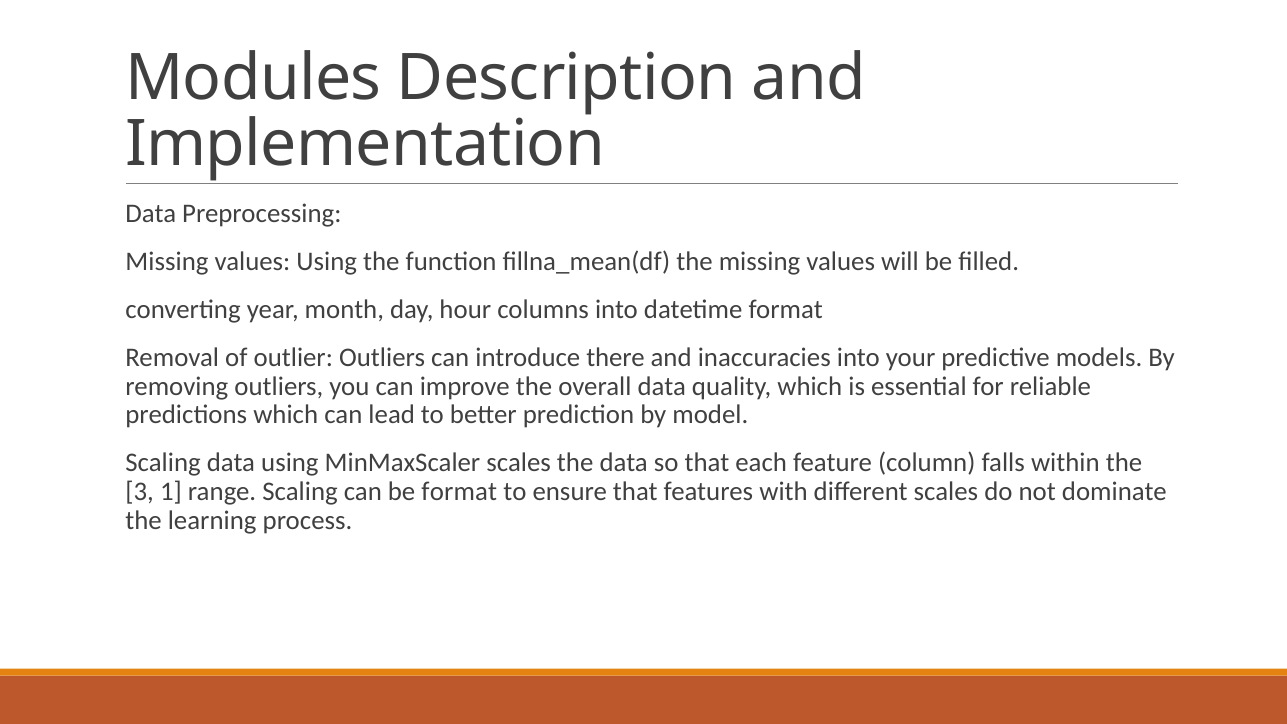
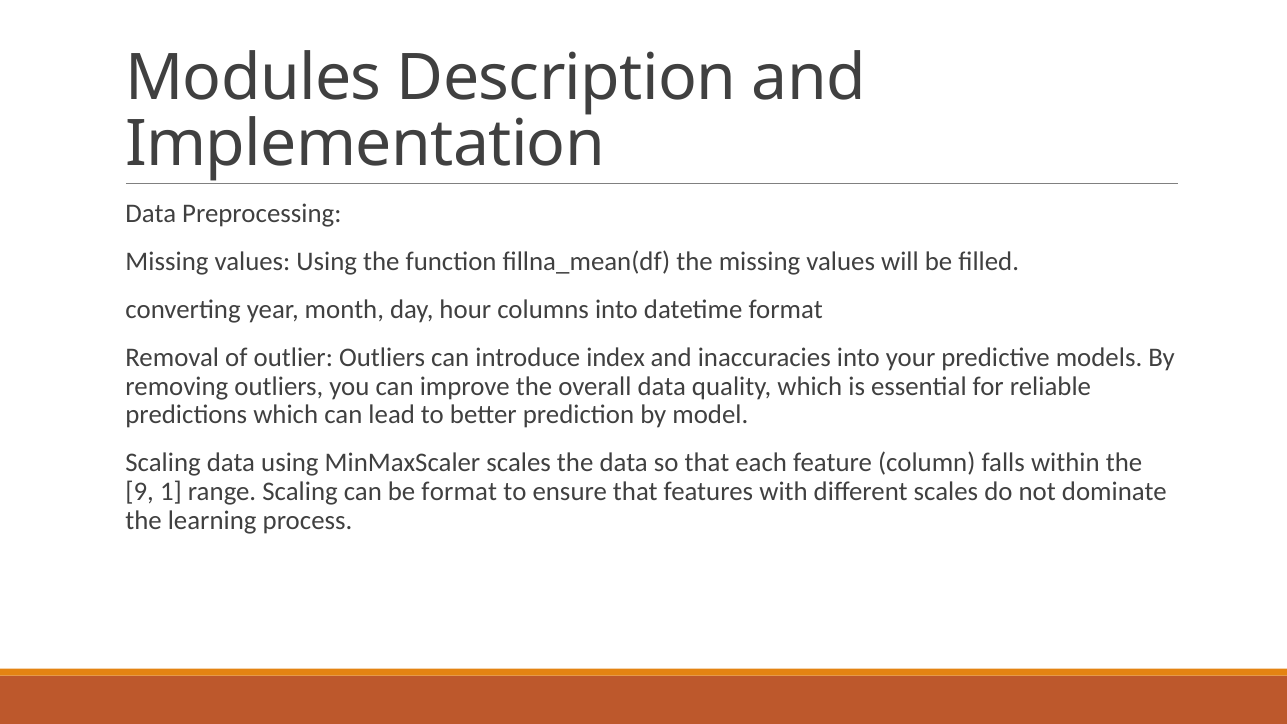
there: there -> index (616, 357)
3: 3 -> 9 (140, 492)
